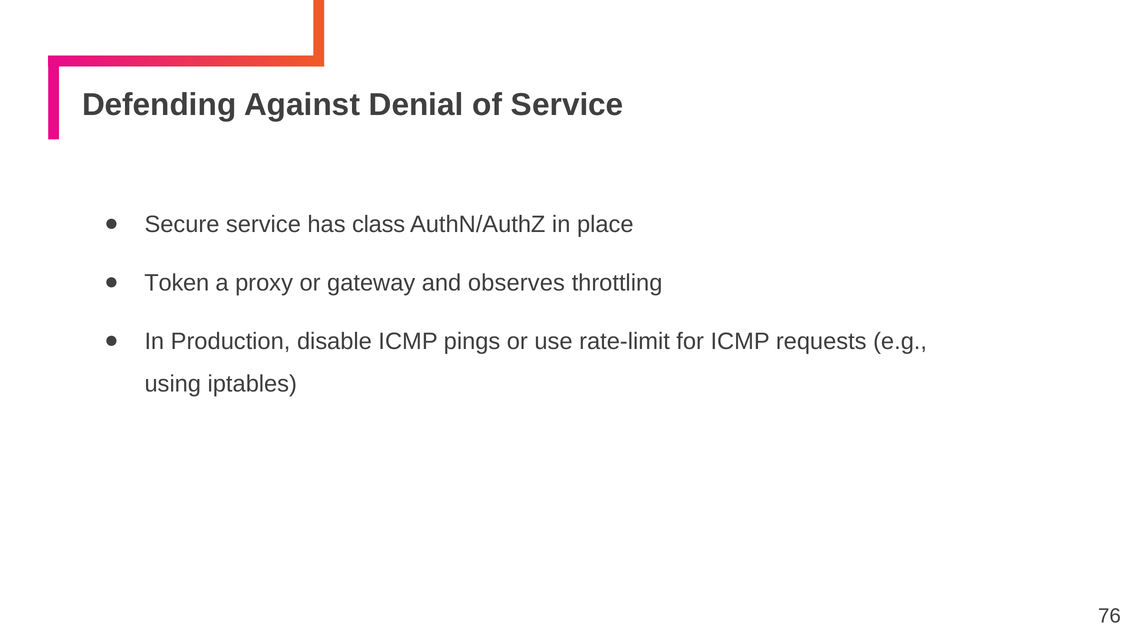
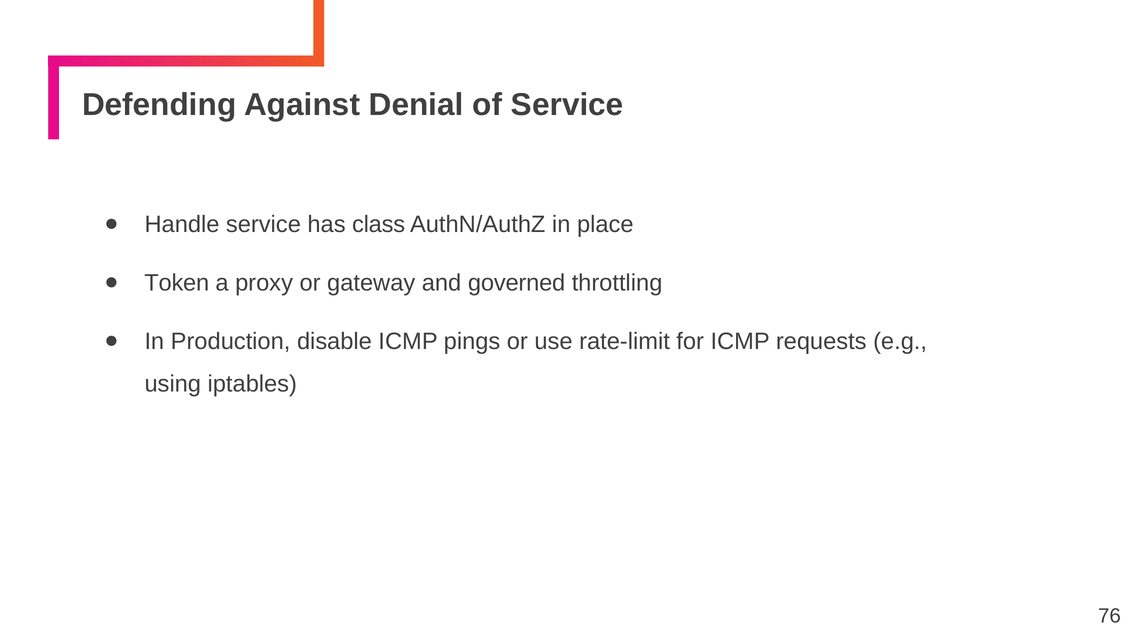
Secure: Secure -> Handle (182, 224)
observes: observes -> governed (517, 283)
